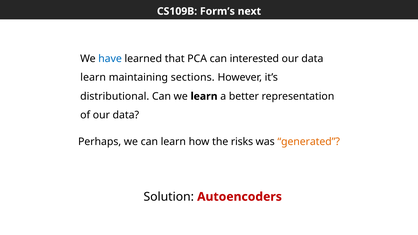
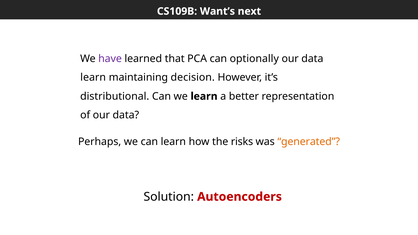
Form’s: Form’s -> Want’s (217, 11)
have colour: blue -> purple (110, 59)
interested: interested -> optionally (254, 59)
sections: sections -> decision (193, 78)
